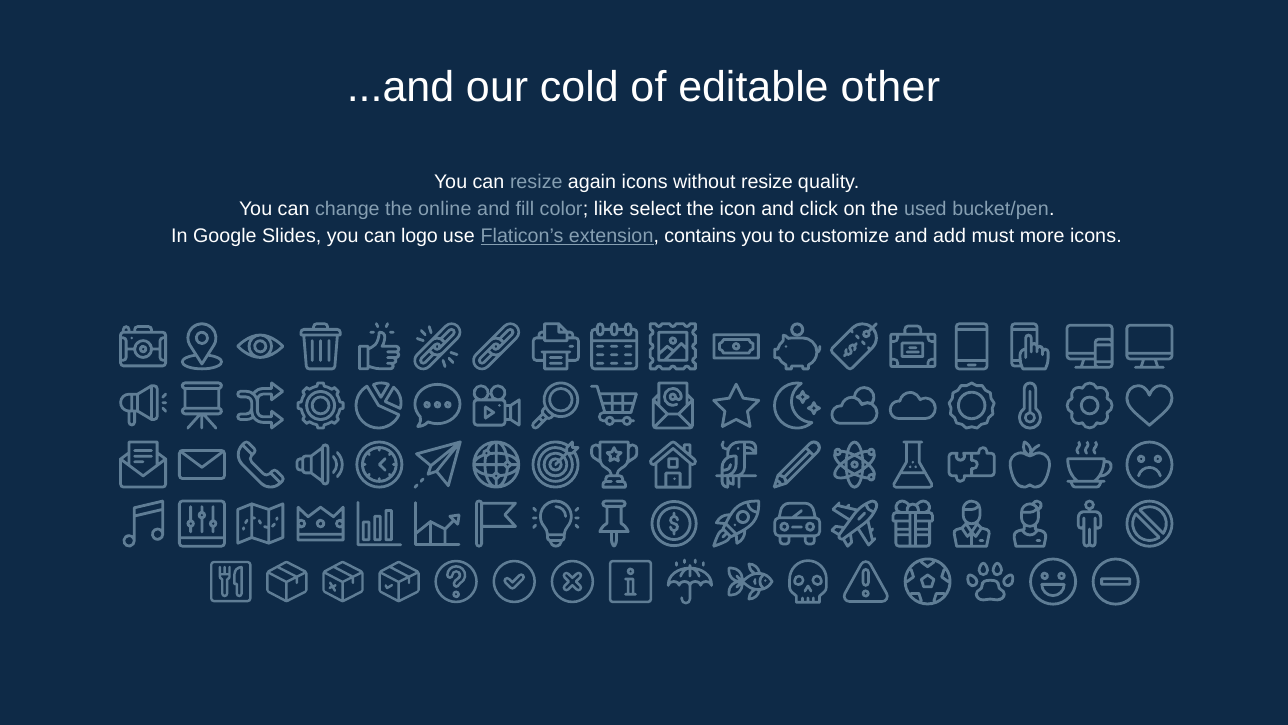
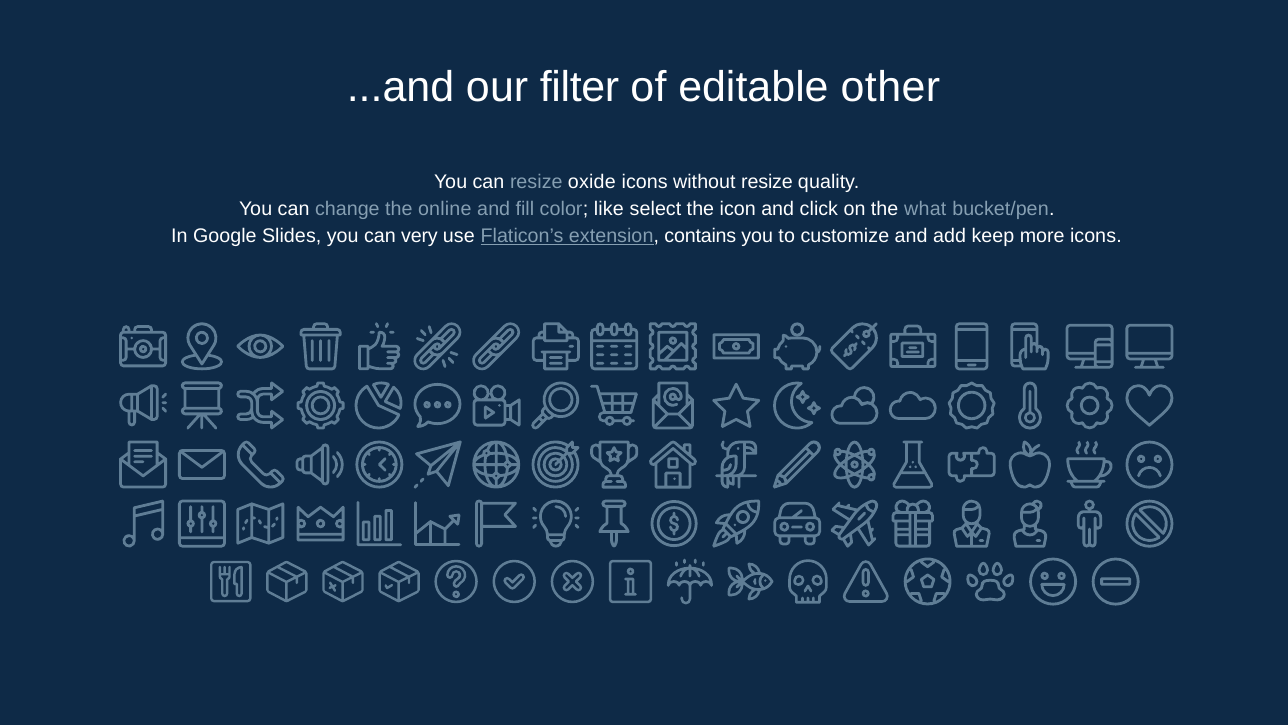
cold: cold -> filter (580, 87)
again: again -> oxide (592, 182)
used: used -> what (925, 209)
logo: logo -> very (419, 236)
must: must -> keep (993, 236)
